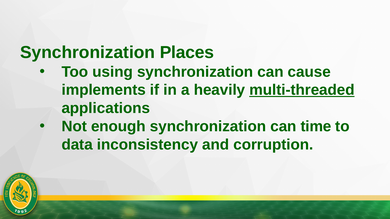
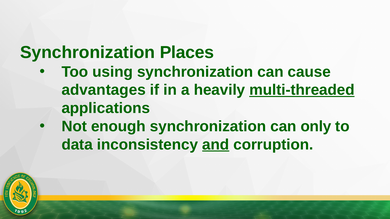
implements: implements -> advantages (104, 90)
time: time -> only (316, 127)
and underline: none -> present (216, 145)
